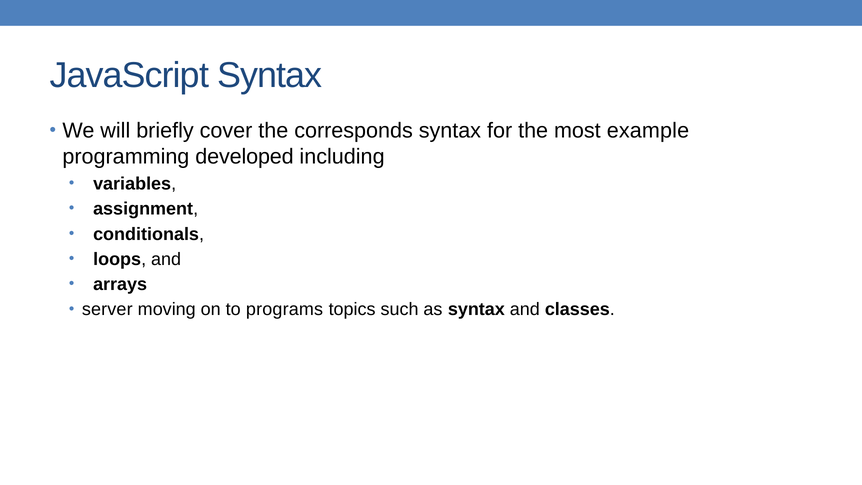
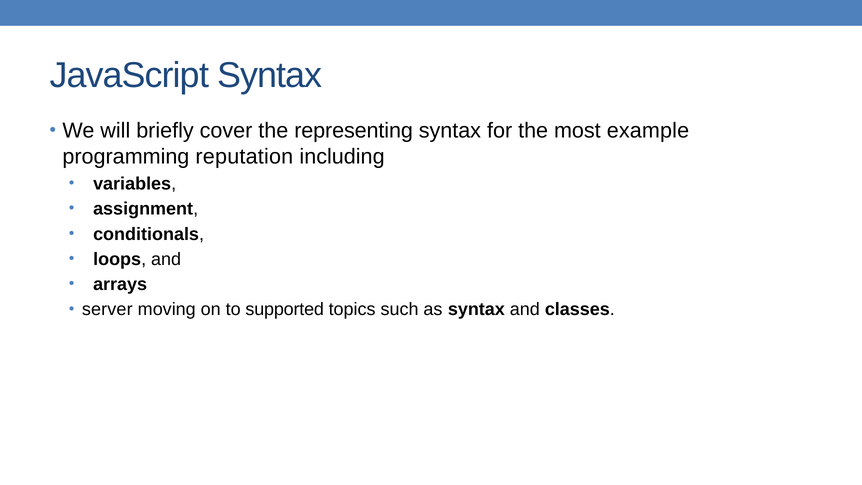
corresponds: corresponds -> representing (354, 131)
developed: developed -> reputation (244, 157)
programs: programs -> supported (285, 309)
